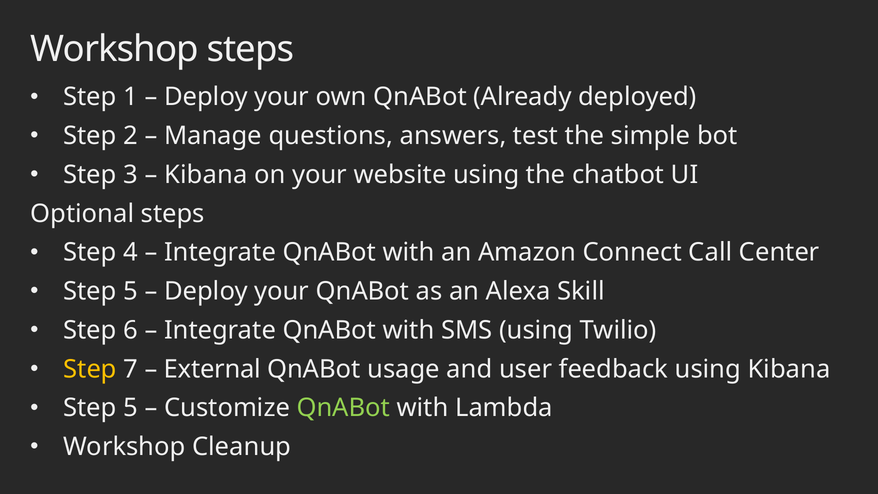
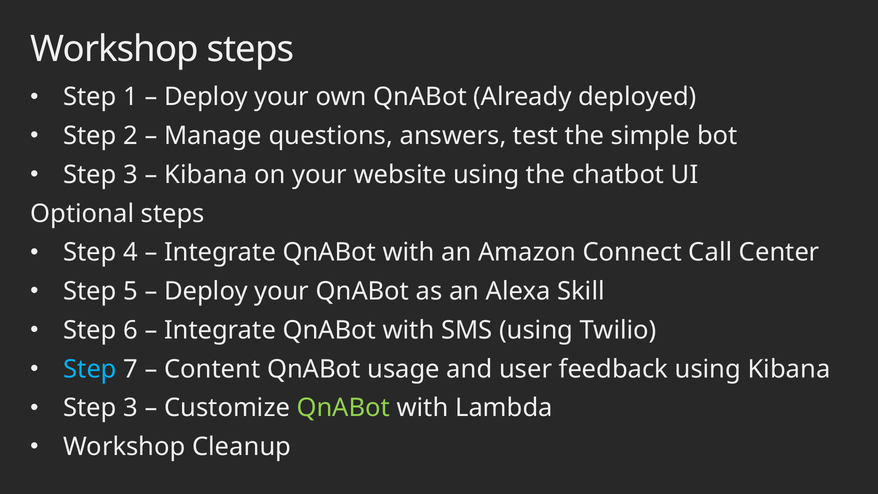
Step colour: yellow -> light blue (90, 369)
External: External -> Content (212, 369)
5: 5 -> 3 (131, 408)
